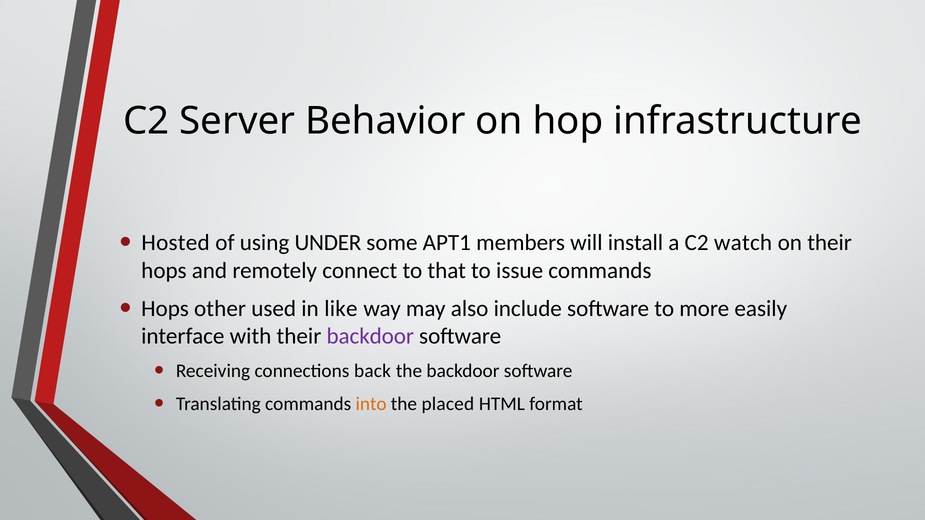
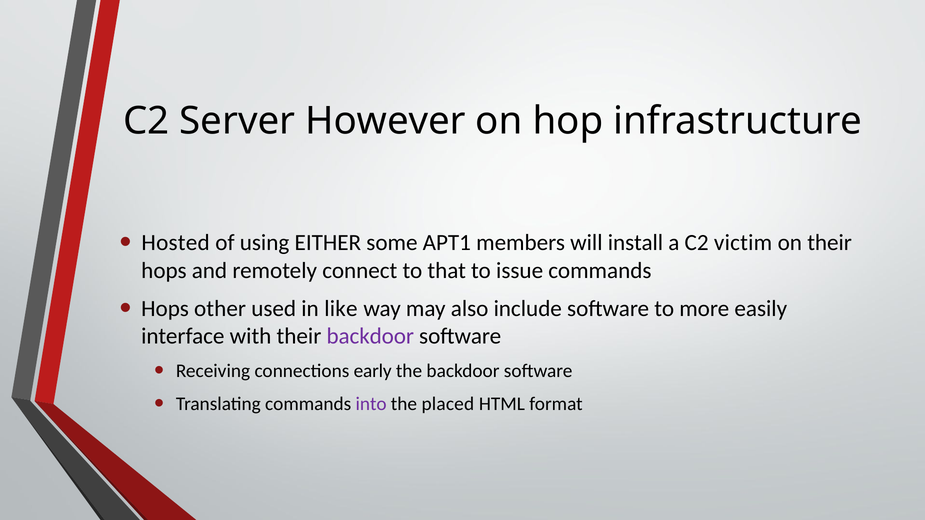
Behavior: Behavior -> However (385, 121)
UNDER: UNDER -> EITHER (328, 243)
watch: watch -> victim (743, 243)
back: back -> early (373, 371)
into colour: orange -> purple (371, 404)
